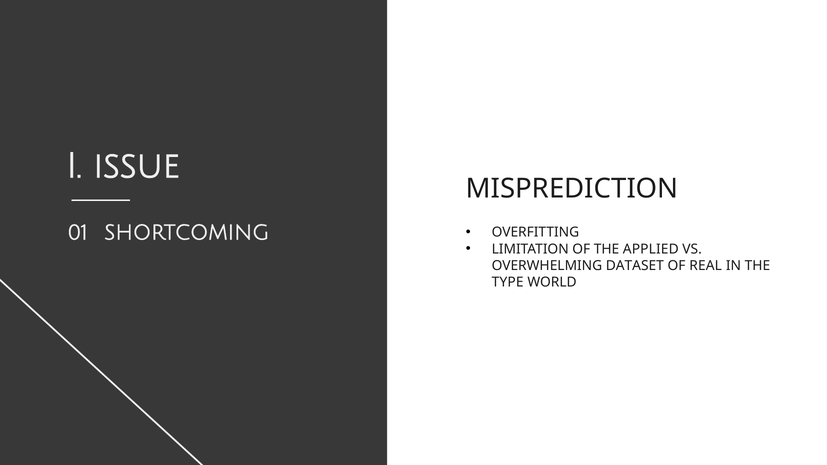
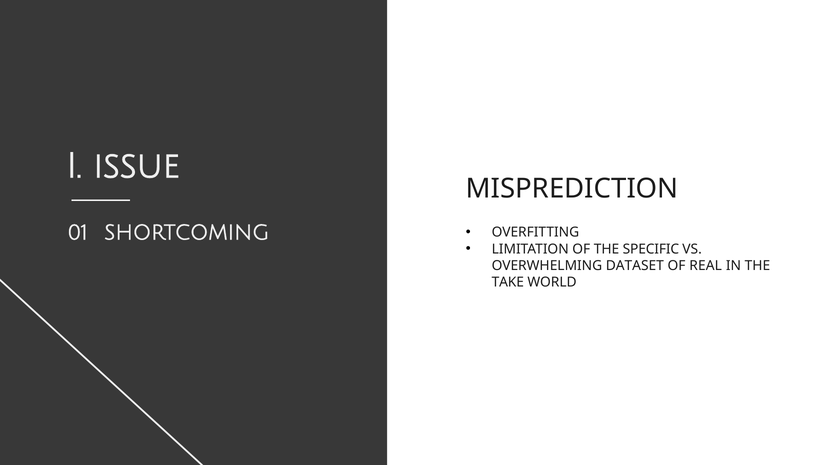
APPLIED: APPLIED -> SPECIFIC (651, 249)
TYPE: TYPE -> TAKE (508, 282)
